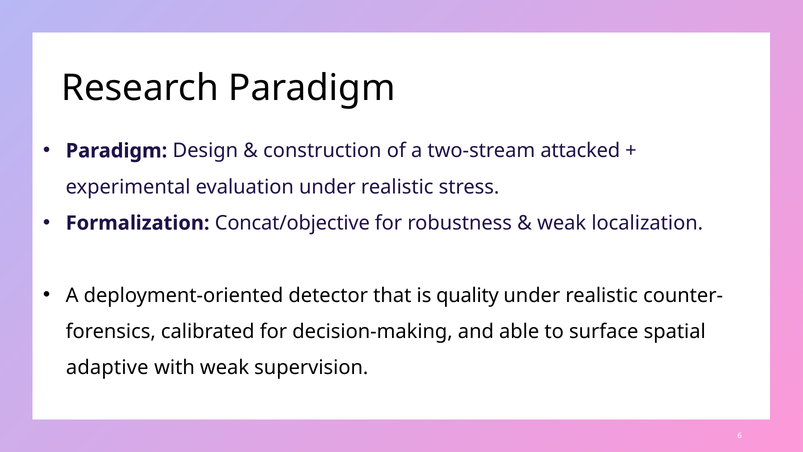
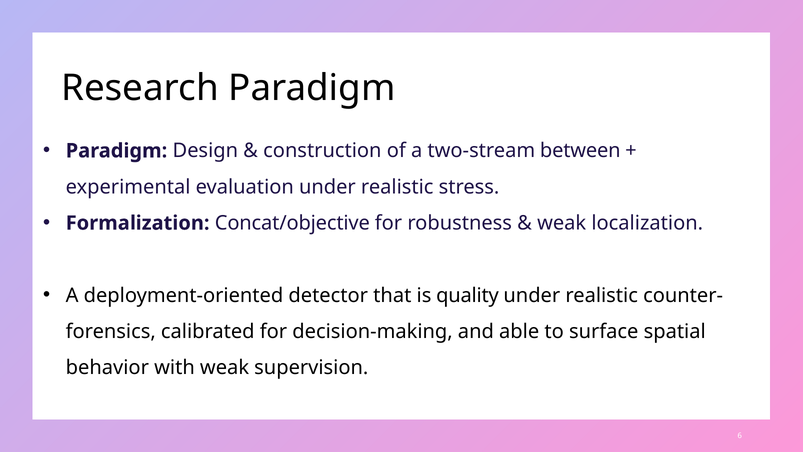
attacked: attacked -> between (580, 151)
adaptive: adaptive -> behavior (107, 367)
